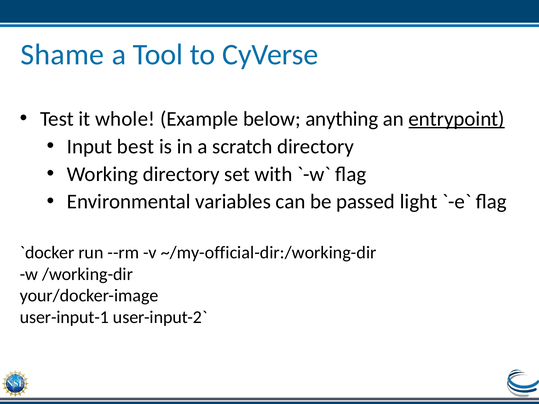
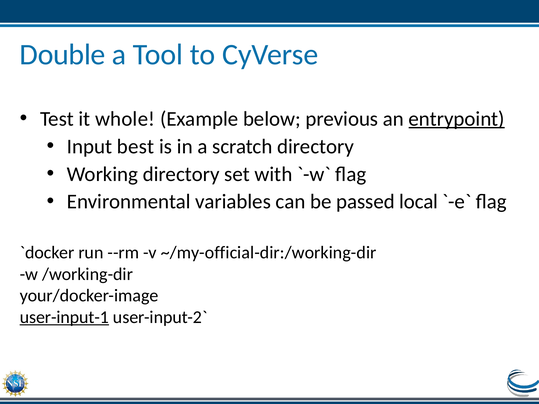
Shame: Shame -> Double (63, 55)
anything: anything -> previous (342, 119)
light: light -> local (419, 202)
user-input-1 underline: none -> present (64, 317)
